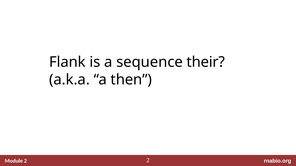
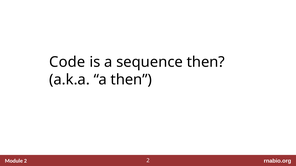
Flank: Flank -> Code (67, 62)
sequence their: their -> then (206, 62)
